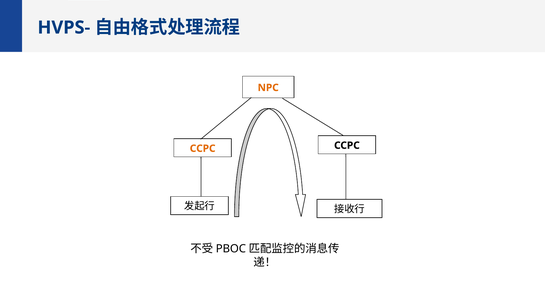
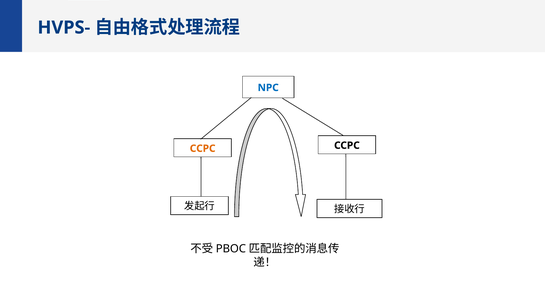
NPC colour: orange -> blue (268, 88)
